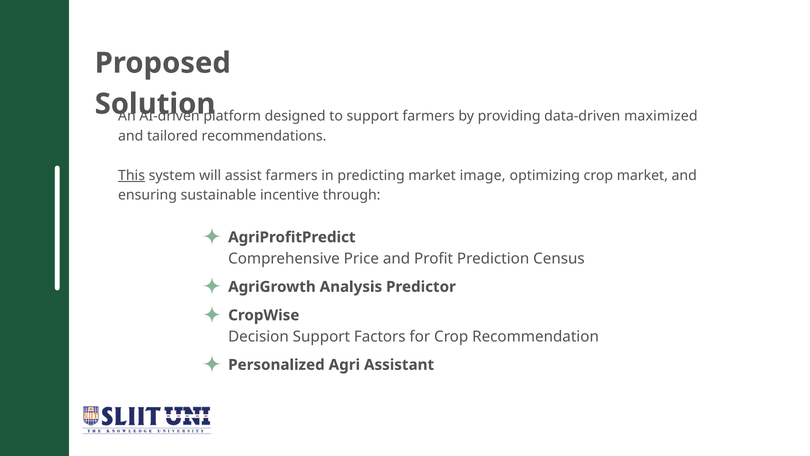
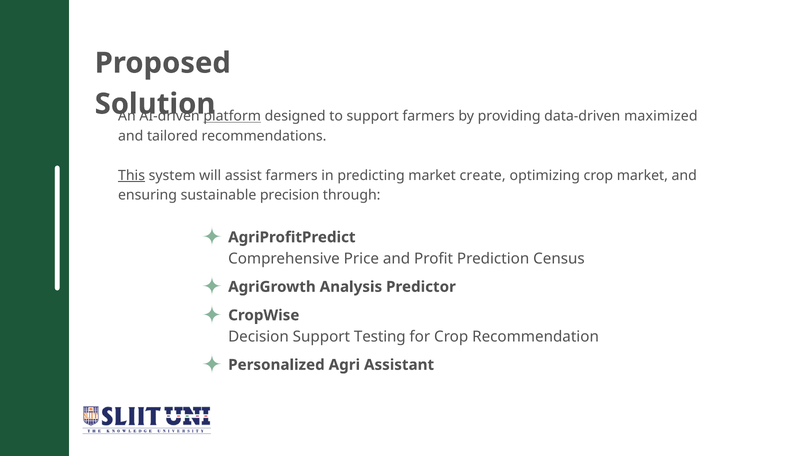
platform underline: none -> present (232, 116)
image: image -> create (483, 175)
incentive: incentive -> precision (290, 195)
Factors: Factors -> Testing (380, 336)
